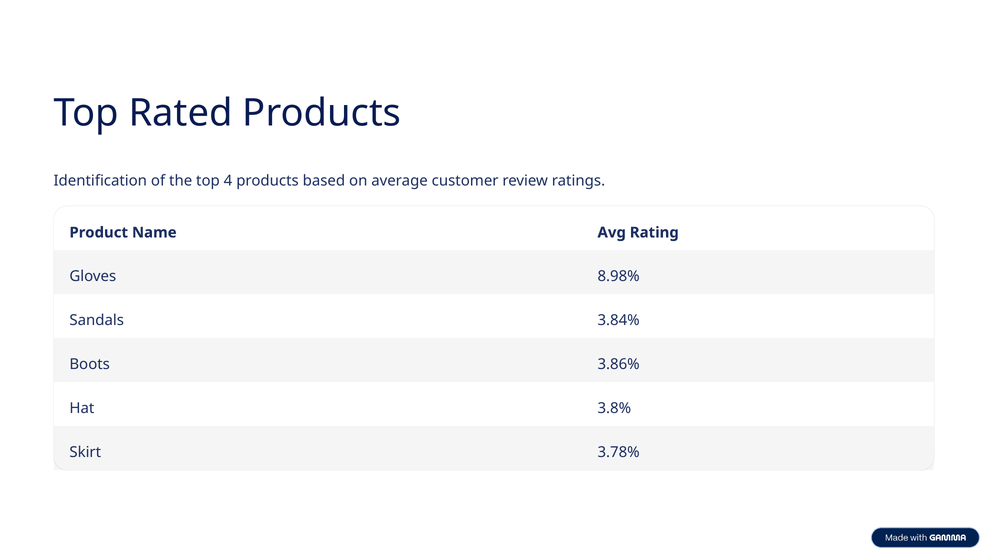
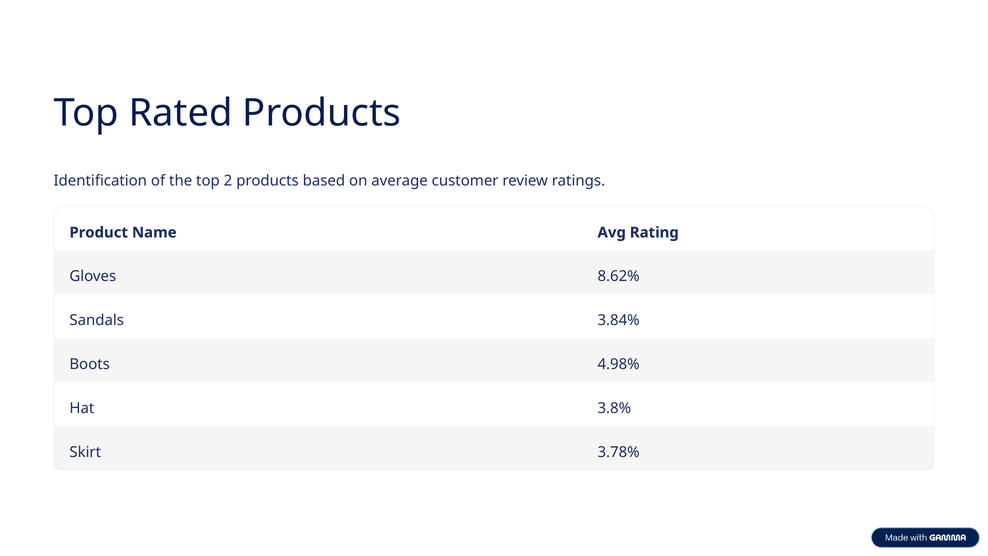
4: 4 -> 2 (228, 180)
8.98%: 8.98% -> 8.62% (619, 276)
3.86%: 3.86% -> 4.98% (619, 364)
